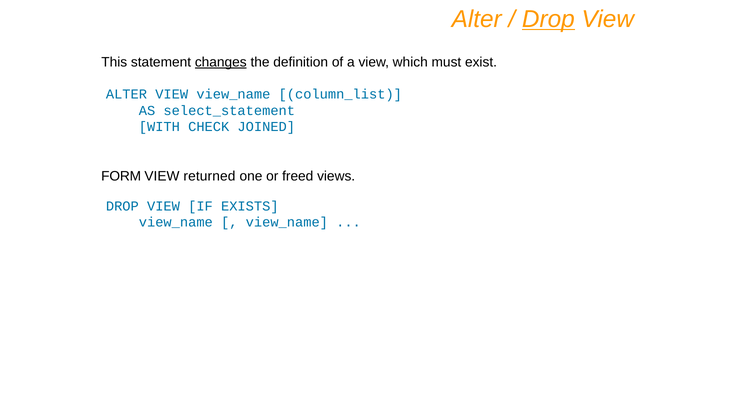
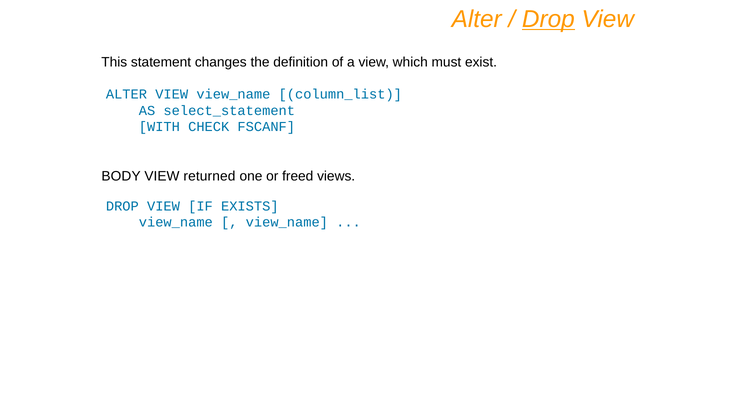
changes underline: present -> none (221, 62)
JOINED: JOINED -> FSCANF (266, 127)
FORM: FORM -> BODY (121, 176)
